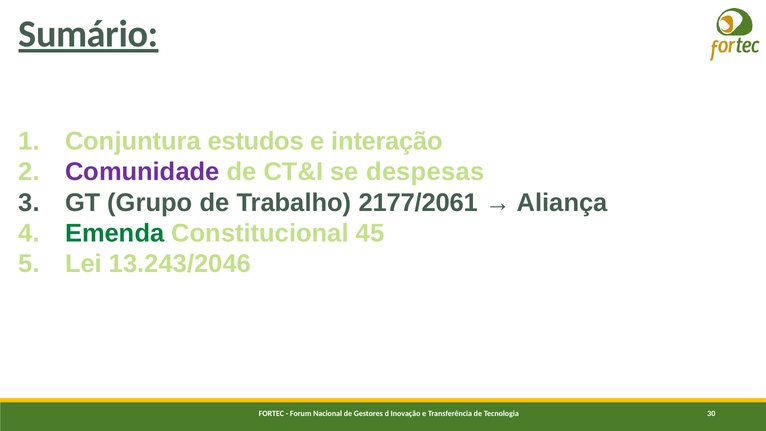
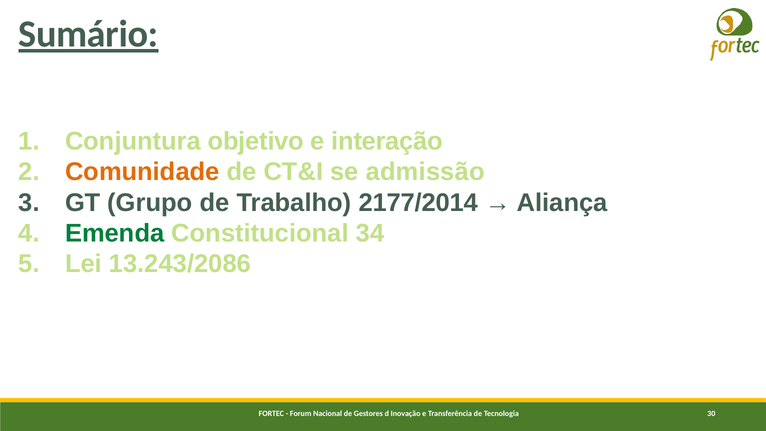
estudos: estudos -> objetivo (256, 141)
Comunidade colour: purple -> orange (142, 172)
despesas: despesas -> admissão (425, 172)
2177/2061: 2177/2061 -> 2177/2014 (418, 203)
45: 45 -> 34 (370, 233)
13.243/2046: 13.243/2046 -> 13.243/2086 (180, 264)
